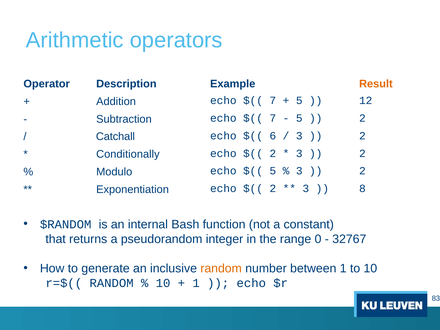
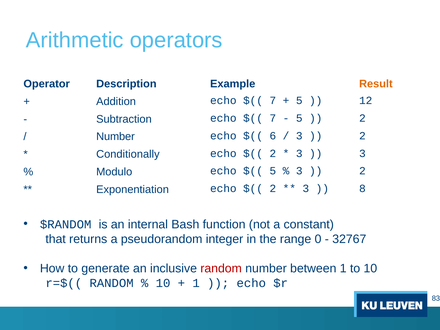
Catchall: Catchall -> Number (115, 137)
2: 2 -> 3 (362, 153)
random colour: orange -> red (221, 268)
